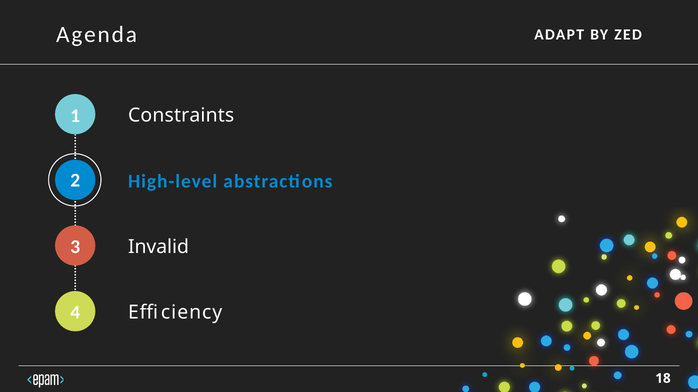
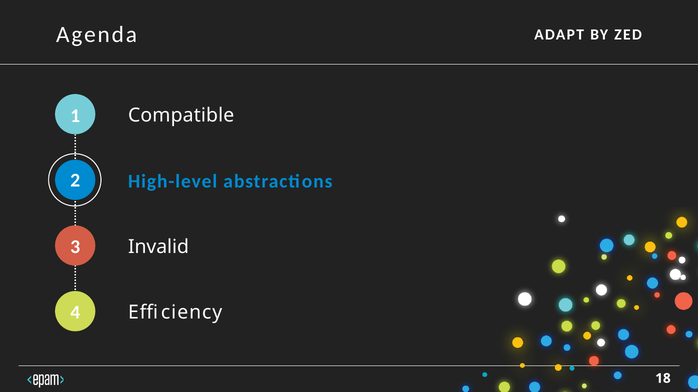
Constraints: Constraints -> Compatible (181, 116)
